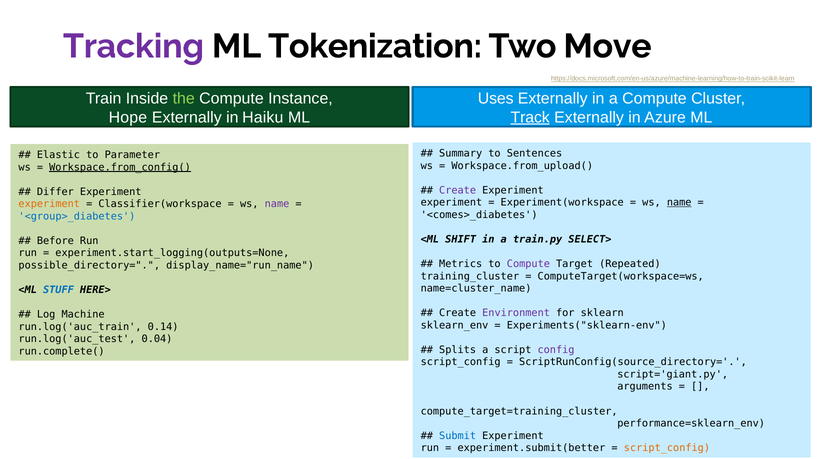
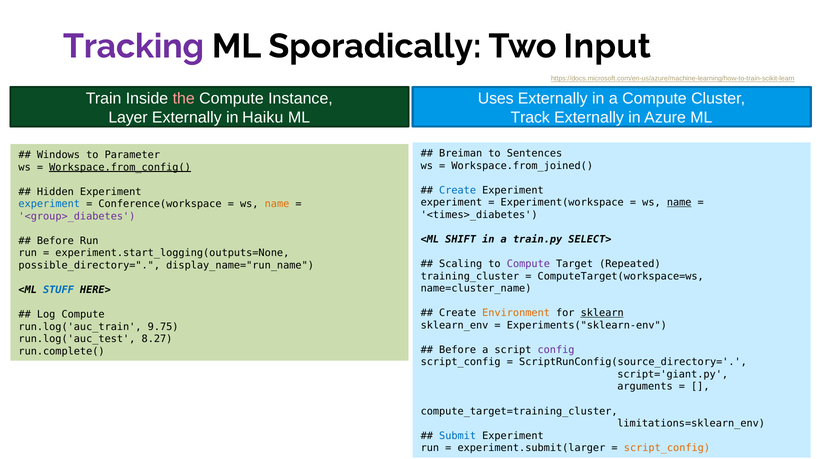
Tokenization: Tokenization -> Sporadically (375, 46)
Move: Move -> Input (607, 46)
the colour: light green -> pink (184, 98)
Hope: Hope -> Layer (128, 118)
Track underline: present -> none (530, 118)
Summary: Summary -> Breiman (461, 154)
Elastic: Elastic -> Windows (58, 155)
Workspace.from_upload(: Workspace.from_upload( -> Workspace.from_joined( (522, 166)
Create colour: purple -> blue (458, 191)
Differ: Differ -> Hidden (55, 192)
experiment colour: orange -> blue (49, 204)
Classifier(workspace: Classifier(workspace -> Conference(workspace (160, 204)
name colour: purple -> orange (277, 204)
<comes>_diabetes: <comes>_diabetes -> <times>_diabetes (479, 215)
<group>_diabetes colour: blue -> purple (77, 217)
Metrics: Metrics -> Scaling (461, 264)
Environment colour: purple -> orange (516, 313)
sklearn underline: none -> present (602, 313)
Log Machine: Machine -> Compute (83, 315)
0.14: 0.14 -> 9.75 (163, 327)
0.04: 0.04 -> 8.27 (157, 339)
Splits: Splits -> Before (458, 350)
performance=sklearn_env: performance=sklearn_env -> limitations=sklearn_env (691, 424)
experiment.submit(better: experiment.submit(better -> experiment.submit(larger (531, 449)
